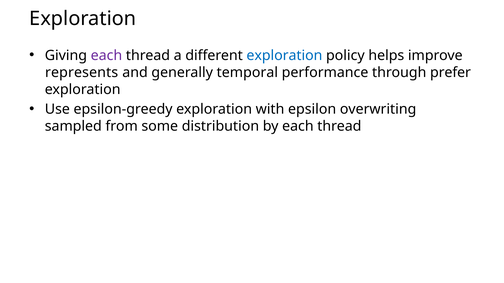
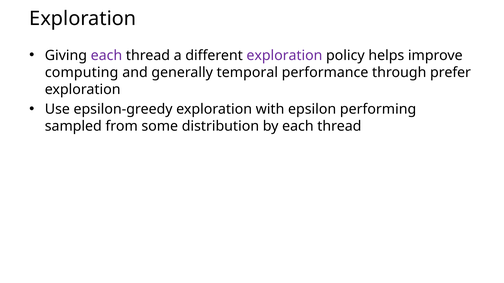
exploration colour: blue -> purple (284, 55)
represents: represents -> computing (82, 73)
overwriting: overwriting -> performing (378, 109)
